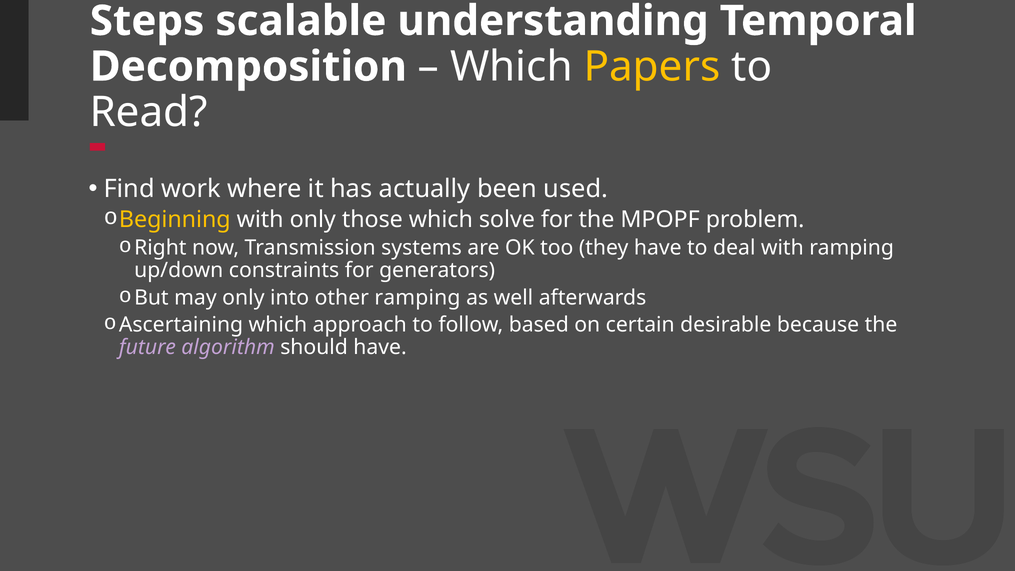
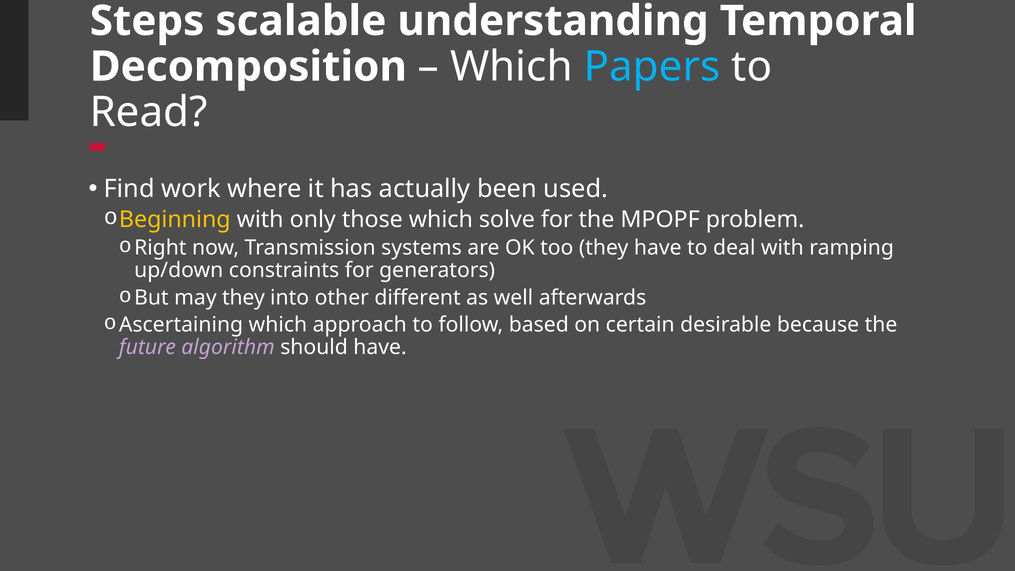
Papers colour: yellow -> light blue (652, 67)
may only: only -> they (243, 298)
other ramping: ramping -> different (418, 298)
